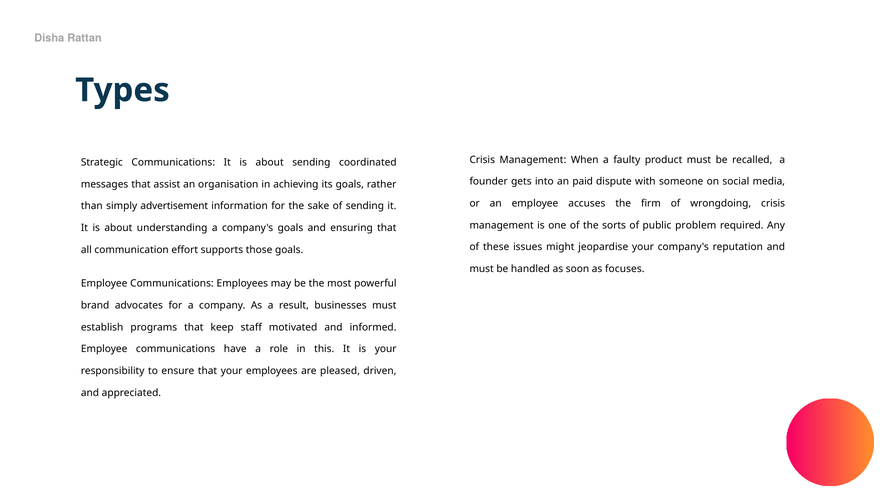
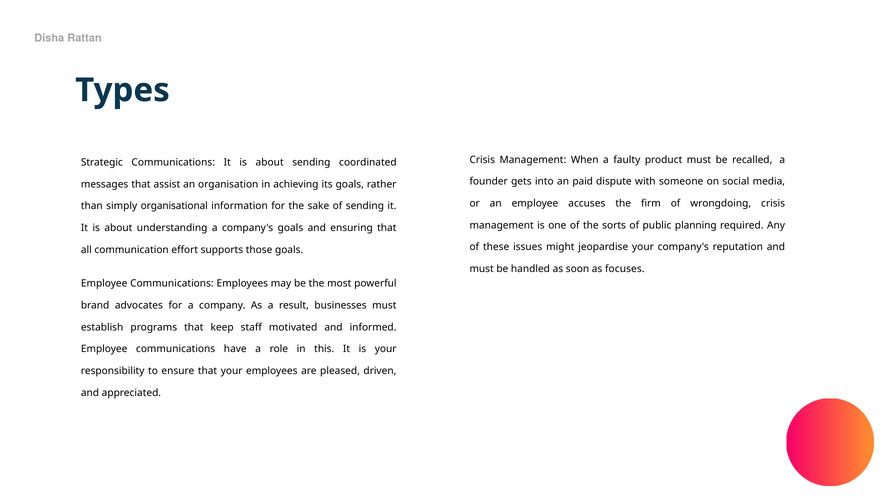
advertisement: advertisement -> organisational (174, 206)
problem: problem -> planning (696, 226)
